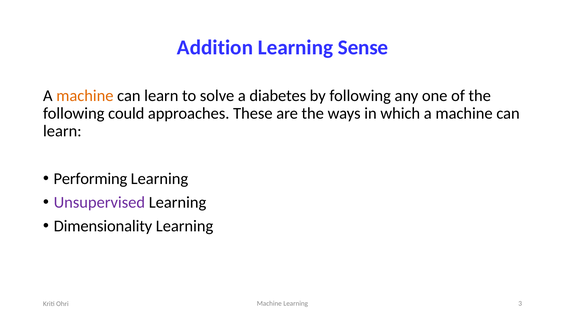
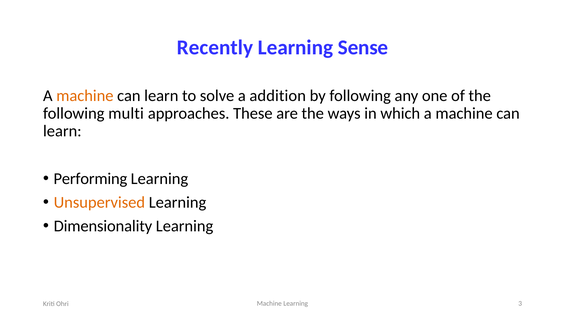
Addition: Addition -> Recently (215, 47)
diabetes: diabetes -> addition (278, 96)
could: could -> multi (126, 113)
Unsupervised colour: purple -> orange (99, 202)
